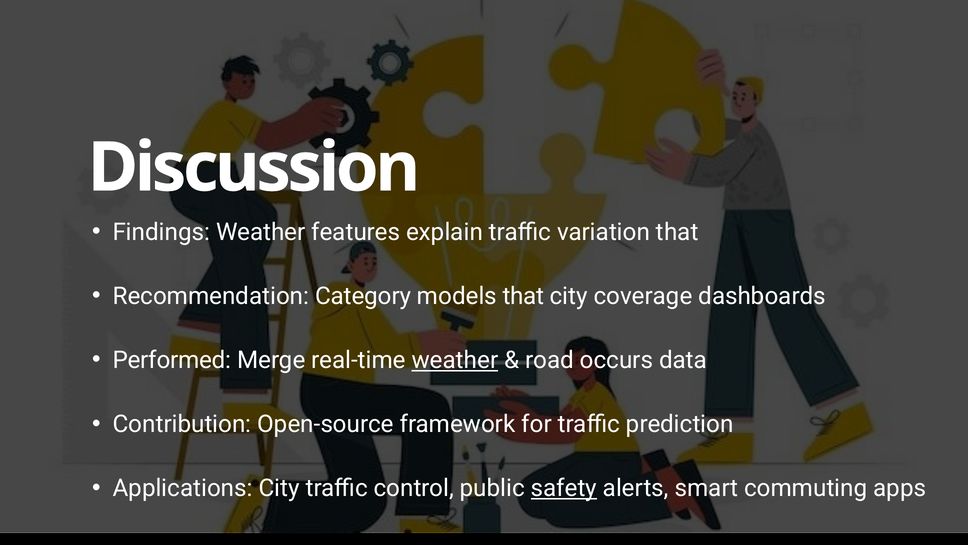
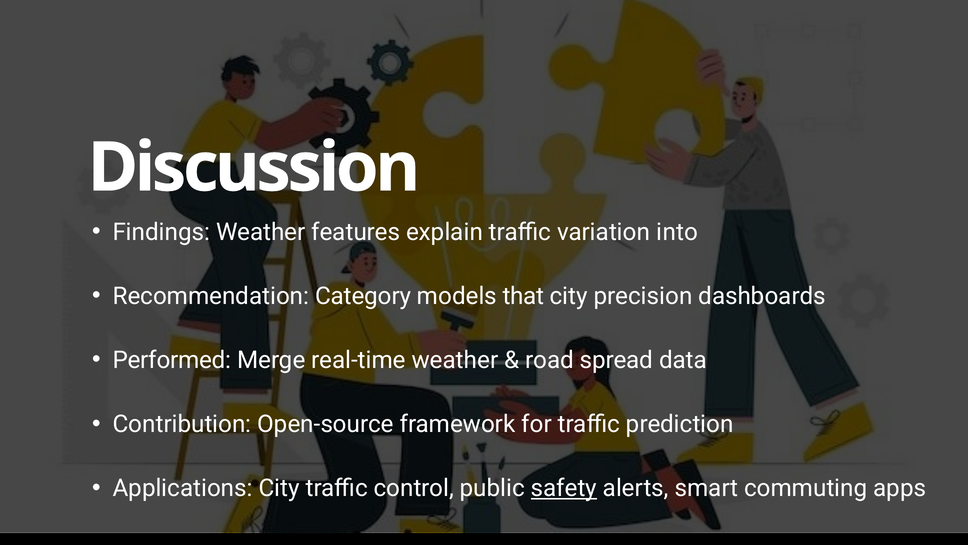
variation that: that -> into (677, 232)
coverage: coverage -> precision (643, 296)
weather underline: present -> none (455, 360)
occurs: occurs -> spread (617, 360)
